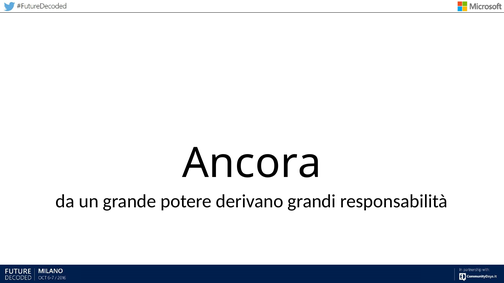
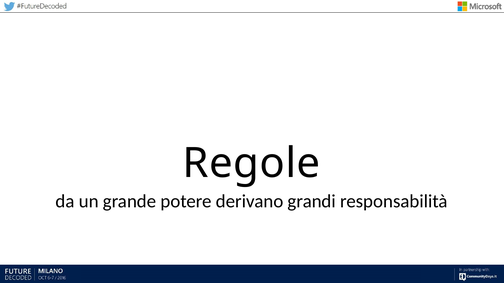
Ancora: Ancora -> Regole (251, 164)
